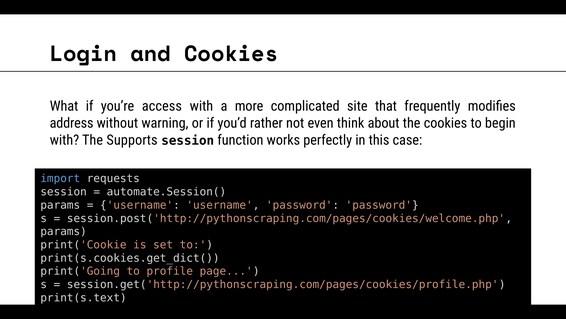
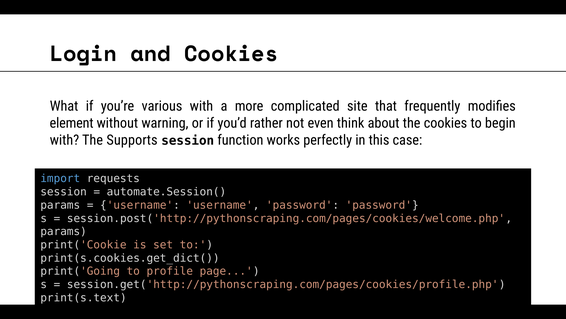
access: access -> various (162, 106)
address: address -> element (72, 123)
